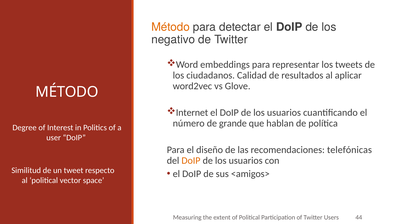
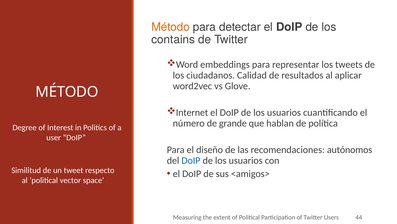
negativo: negativo -> contains (173, 39)
telefónicas: telefónicas -> autónomos (350, 149)
DoIP colour: orange -> blue (191, 160)
